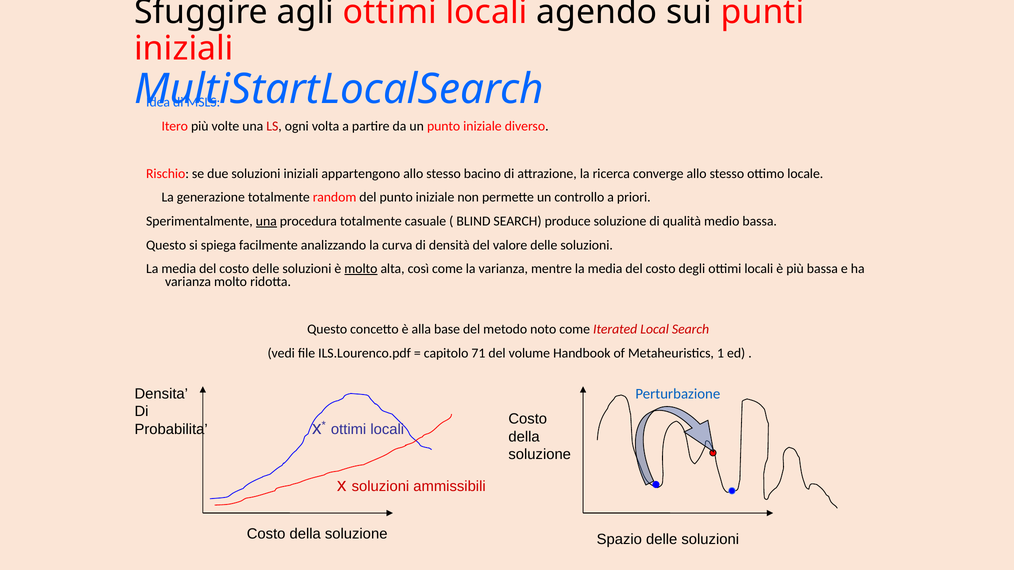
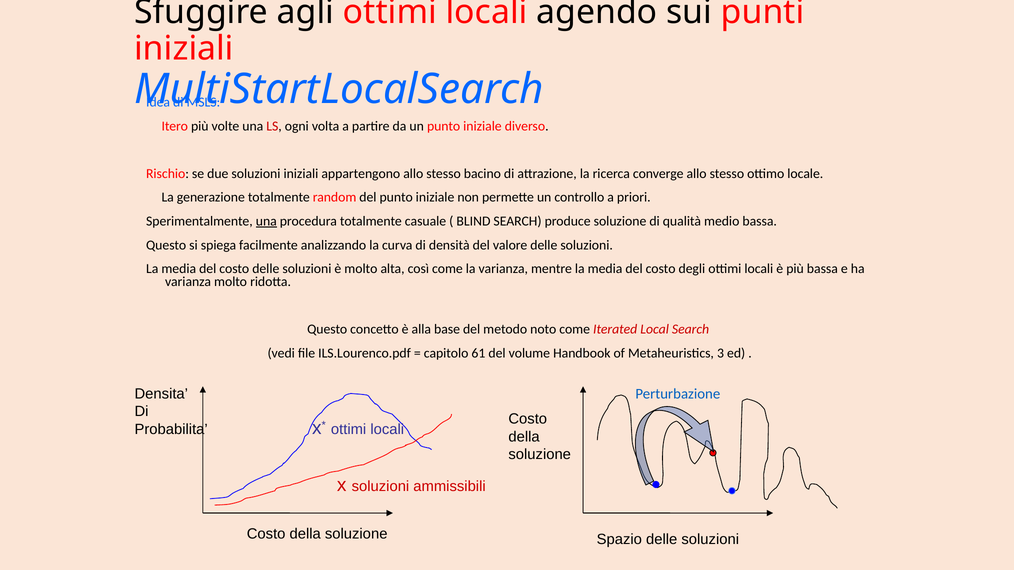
molto underline: present -> none (361, 269)
71: 71 -> 61 (478, 353)
1: 1 -> 3 (721, 353)
